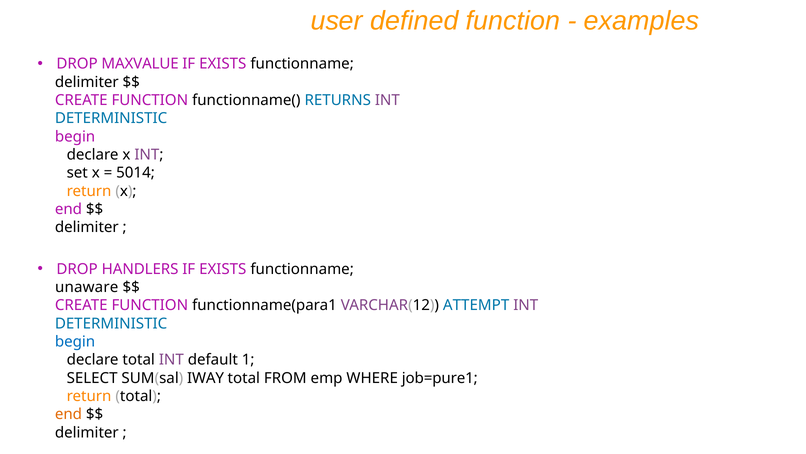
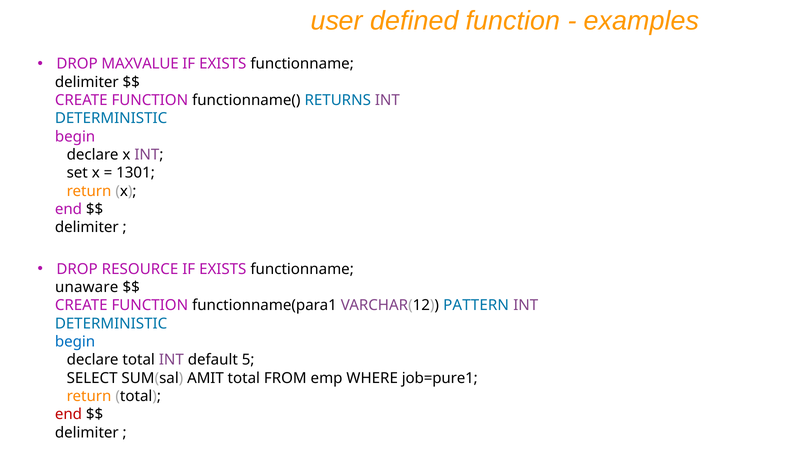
5014: 5014 -> 1301 (136, 173)
HANDLERS: HANDLERS -> RESOURCE (140, 269)
ATTEMPT: ATTEMPT -> PATTERN (476, 305)
1: 1 -> 5 (248, 359)
IWAY: IWAY -> AMIT (205, 378)
end colour: orange -> red (68, 414)
